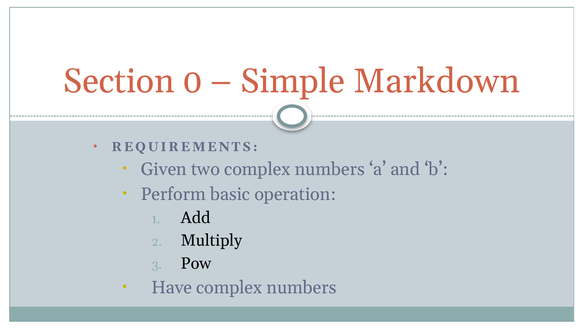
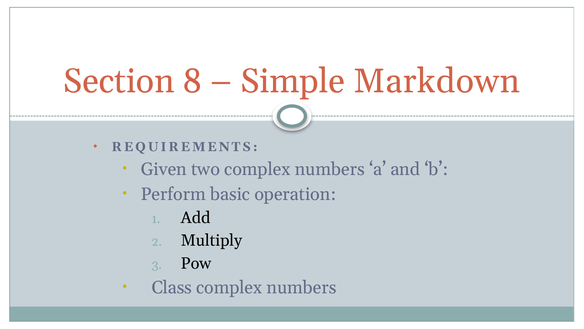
0: 0 -> 8 (192, 81)
Have: Have -> Class (172, 287)
